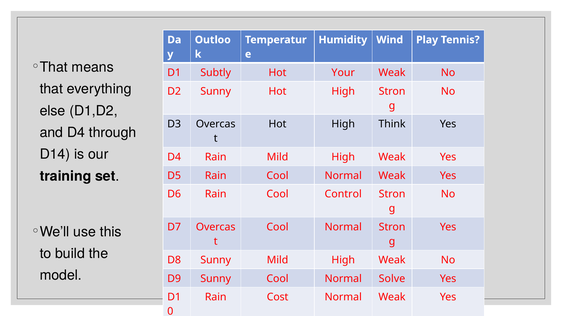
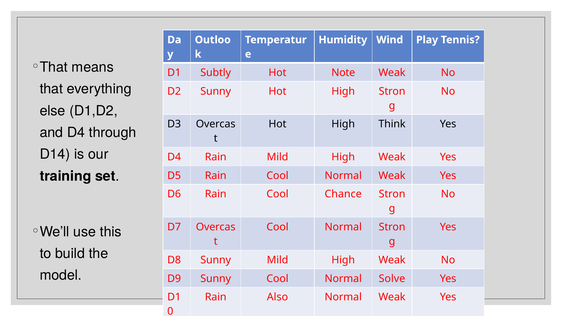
Your: Your -> Note (343, 73)
Control: Control -> Chance (343, 194)
Cost: Cost -> Also (277, 297)
